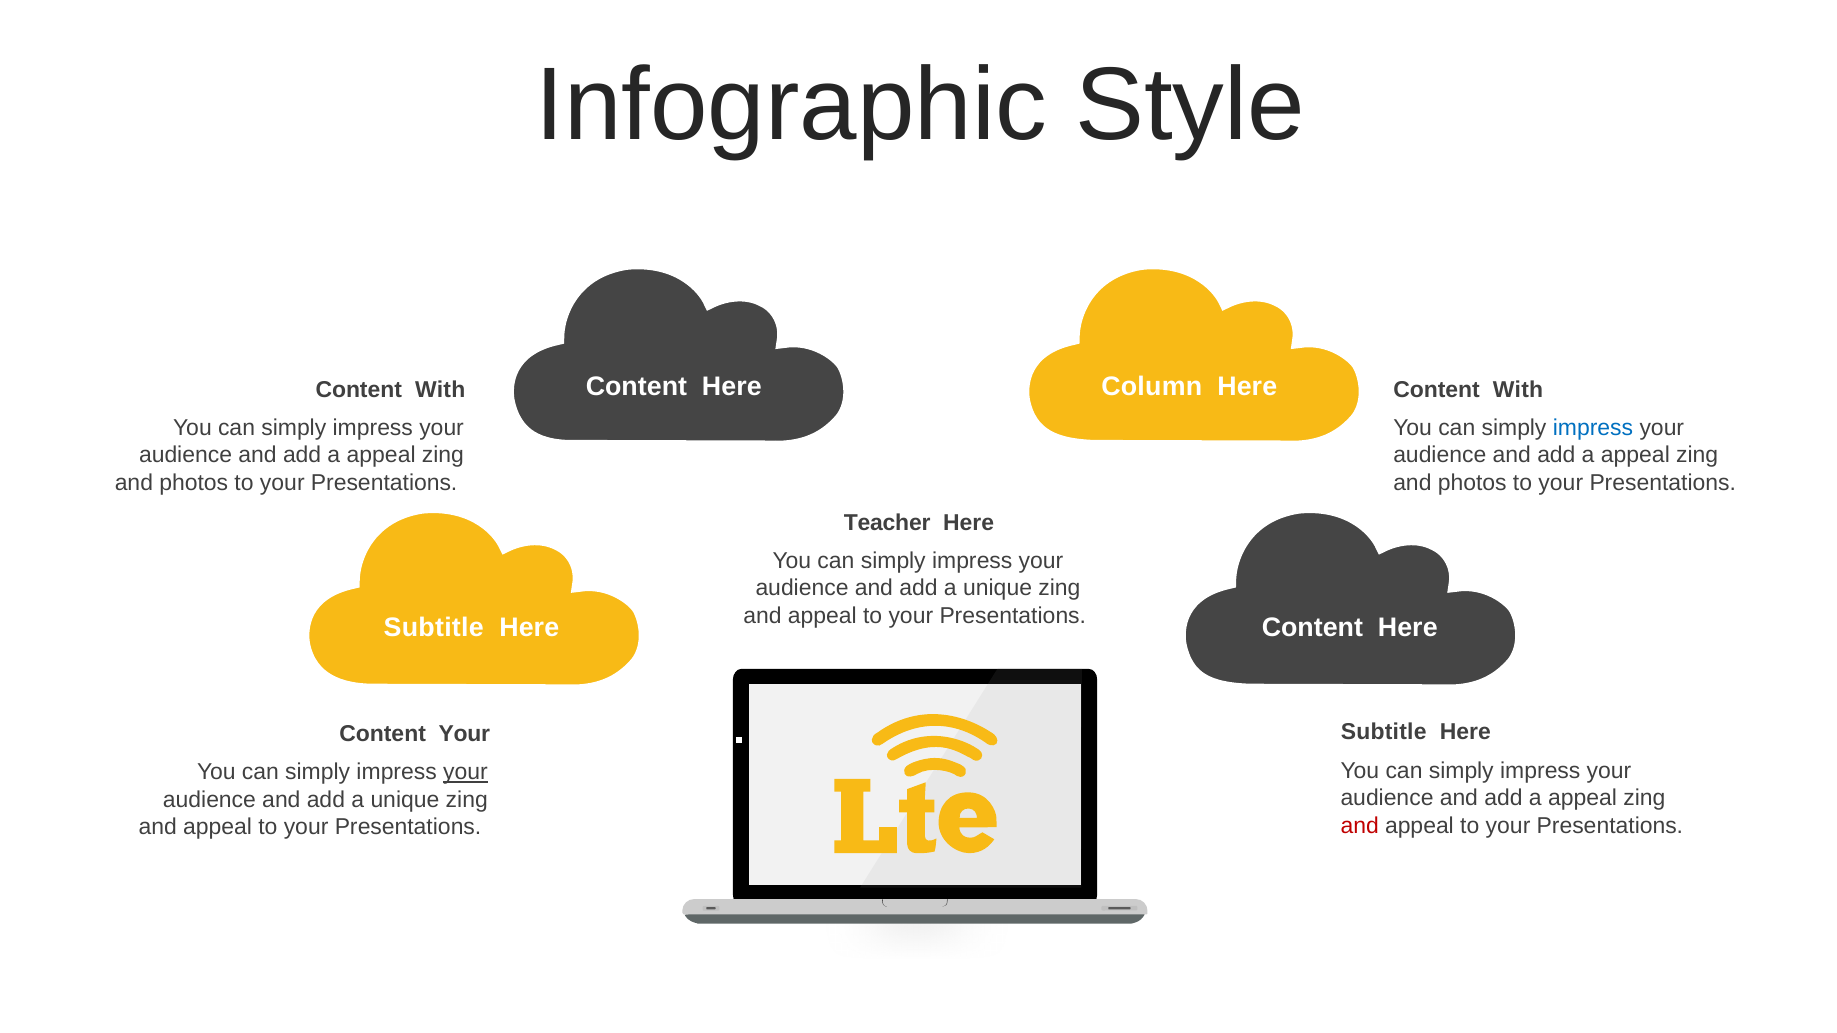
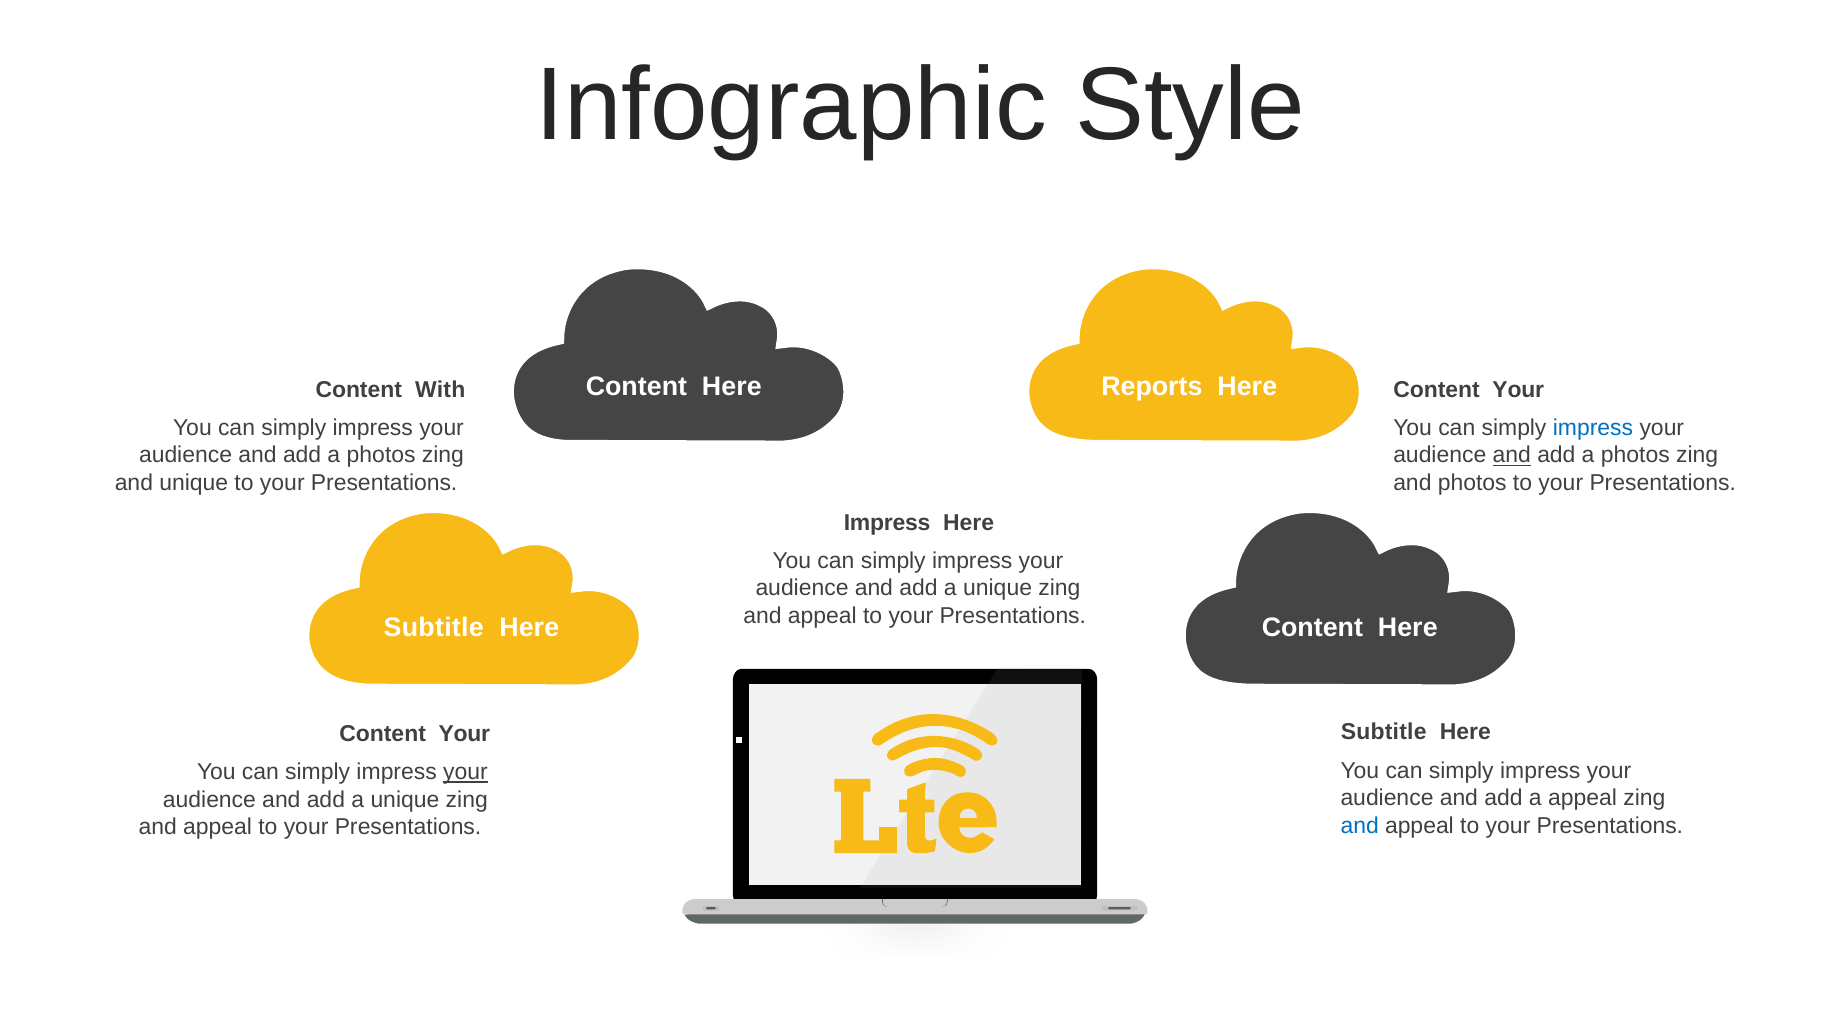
Column: Column -> Reports (1152, 387)
With: With -> Your (1518, 390)
appeal: appeal -> photos (381, 456)
and underline: none -> present (1512, 456)
appeal: appeal -> photos (1635, 456)
photos: photos -> unique (194, 483)
Teacher: Teacher -> Impress (887, 523)
and colour: red -> blue (1360, 826)
